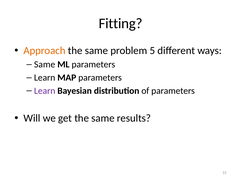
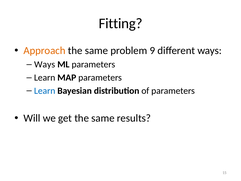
5: 5 -> 9 (152, 51)
Same: Same -> Ways (45, 64)
Learn colour: purple -> blue (45, 91)
